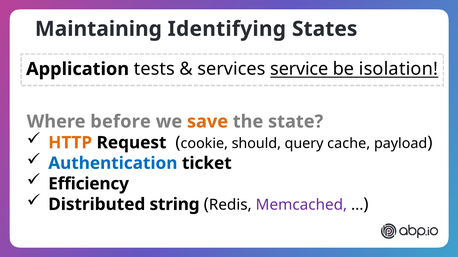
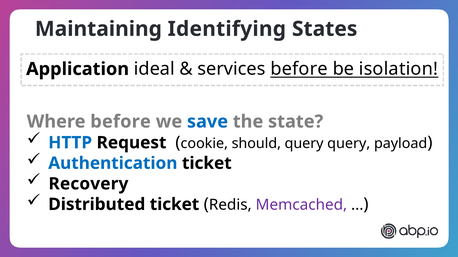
tests: tests -> ideal (154, 69)
services service: service -> before (299, 69)
save colour: orange -> blue (207, 122)
HTTP colour: orange -> blue (70, 143)
query cache: cache -> query (349, 144)
Efficiency: Efficiency -> Recovery (88, 184)
Distributed string: string -> ticket (174, 205)
